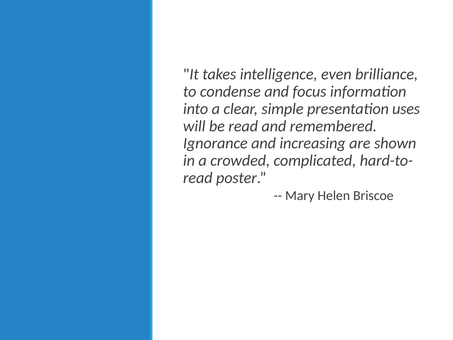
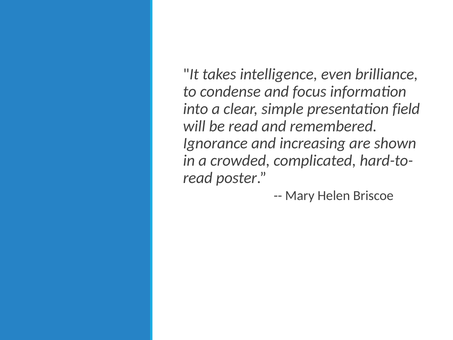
uses: uses -> field (406, 109)
